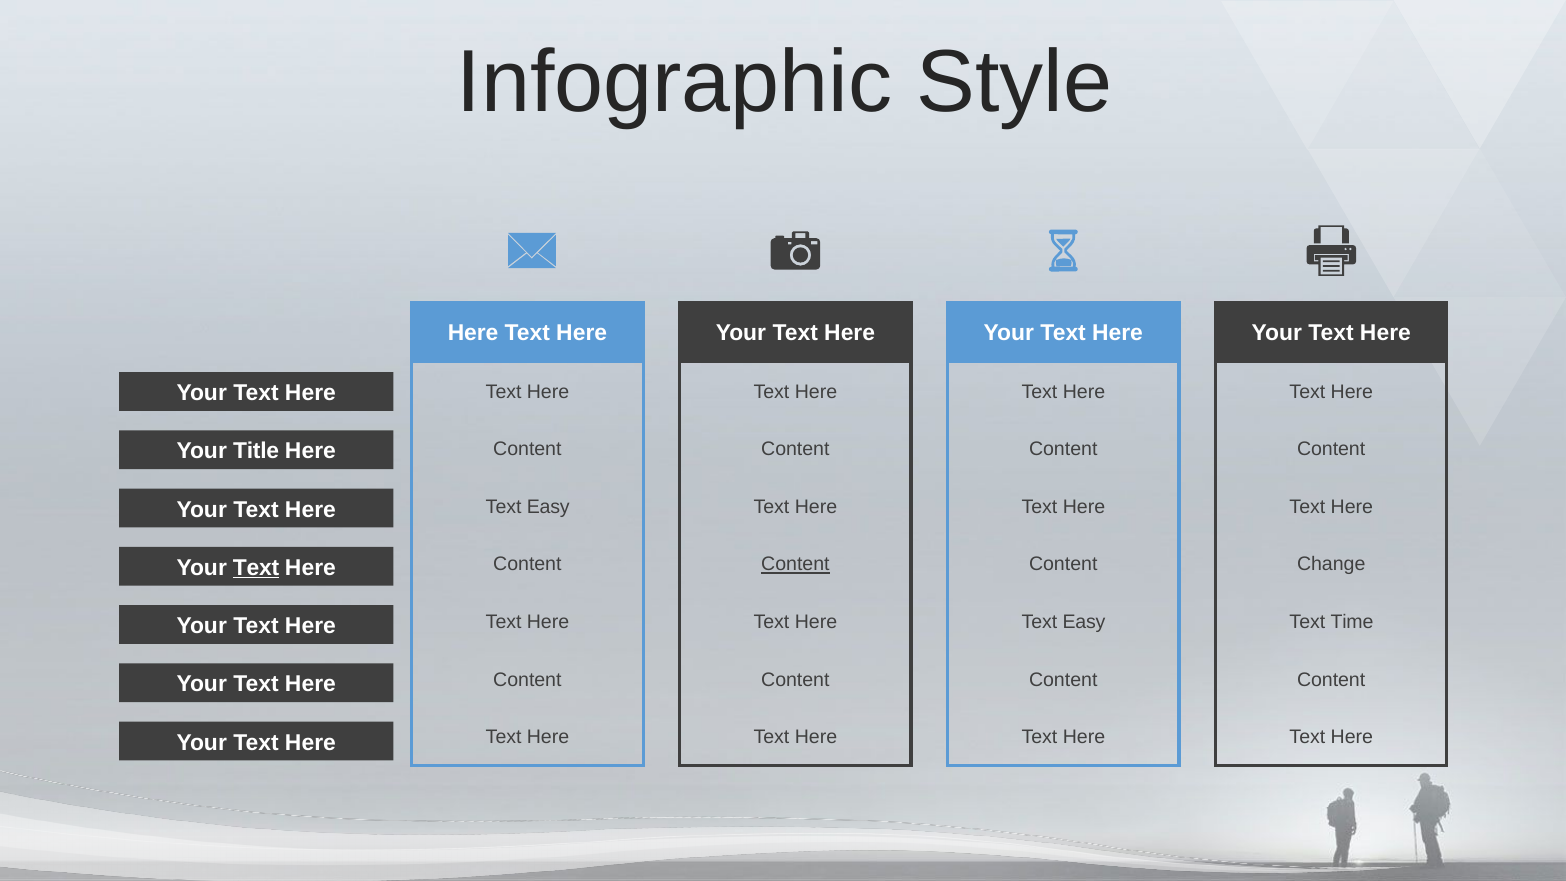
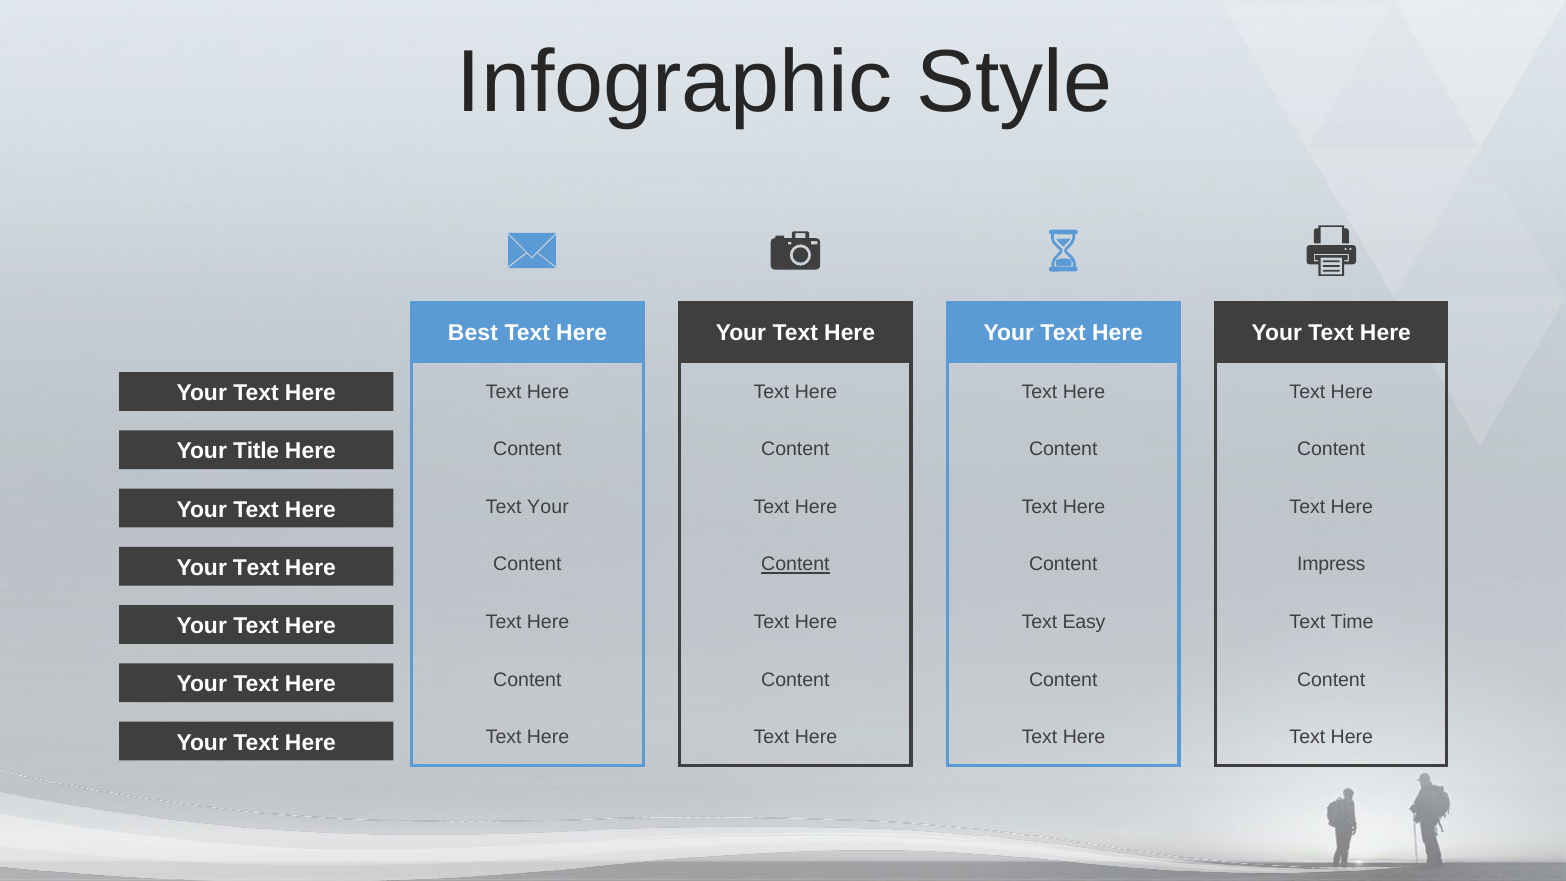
Here: Here -> Best (473, 333)
Easy: Easy -> Your (548, 507)
Change: Change -> Impress (1331, 564)
Text underline: present -> none (256, 568)
